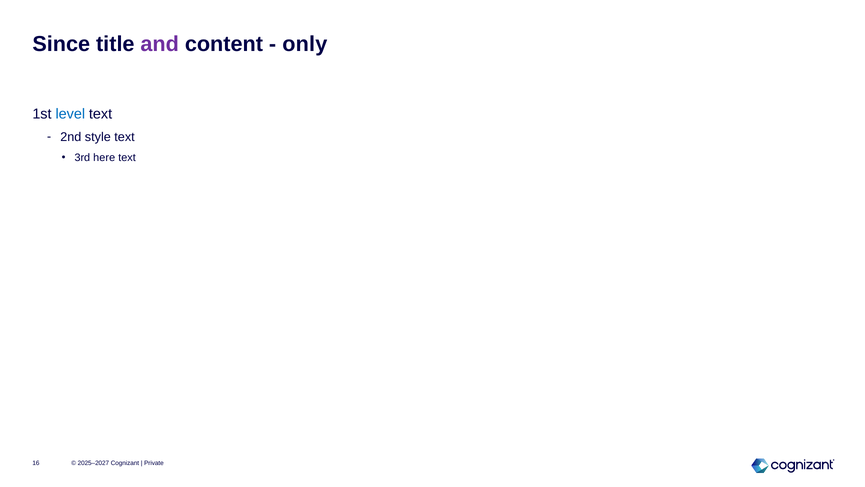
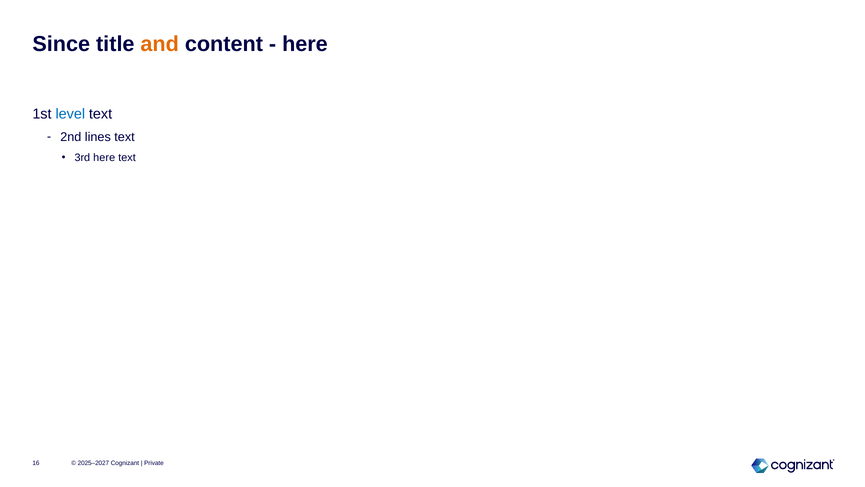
and colour: purple -> orange (160, 44)
only: only -> here (305, 44)
style: style -> lines (98, 137)
